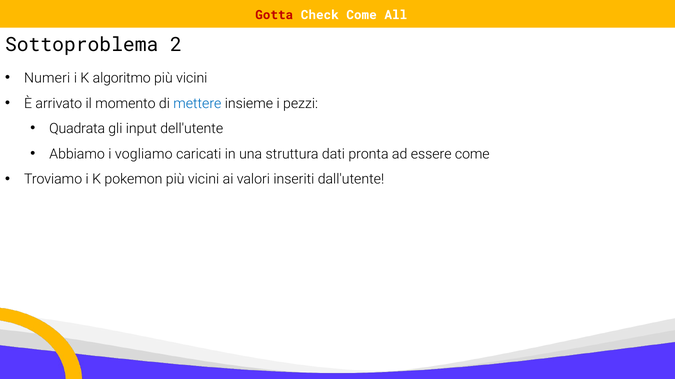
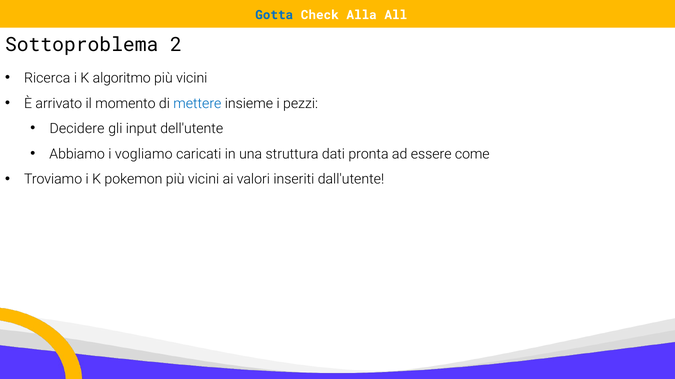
Gotta colour: red -> blue (274, 15)
Check Come: Come -> Alla (362, 15)
Numeri: Numeri -> Ricerca (47, 78)
Quadrata: Quadrata -> Decidere (77, 129)
